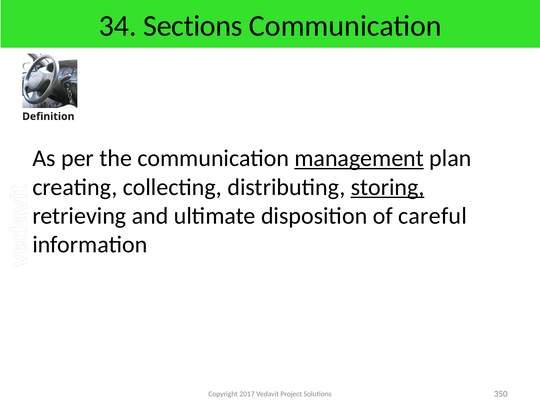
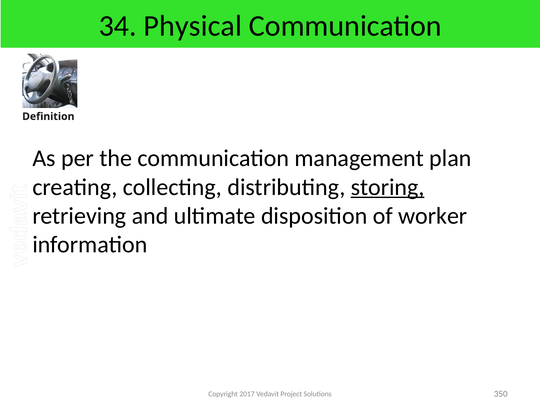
Sections: Sections -> Physical (193, 26)
management underline: present -> none (359, 158)
careful: careful -> worker (433, 216)
